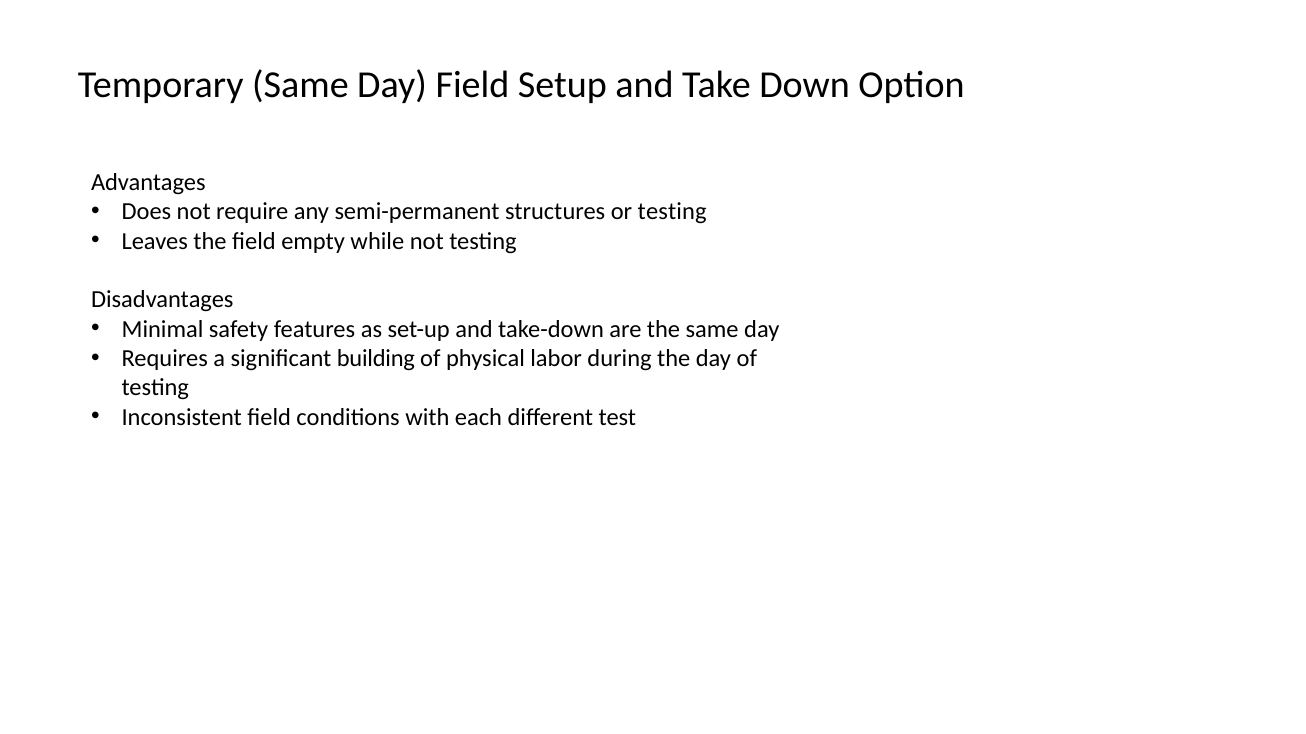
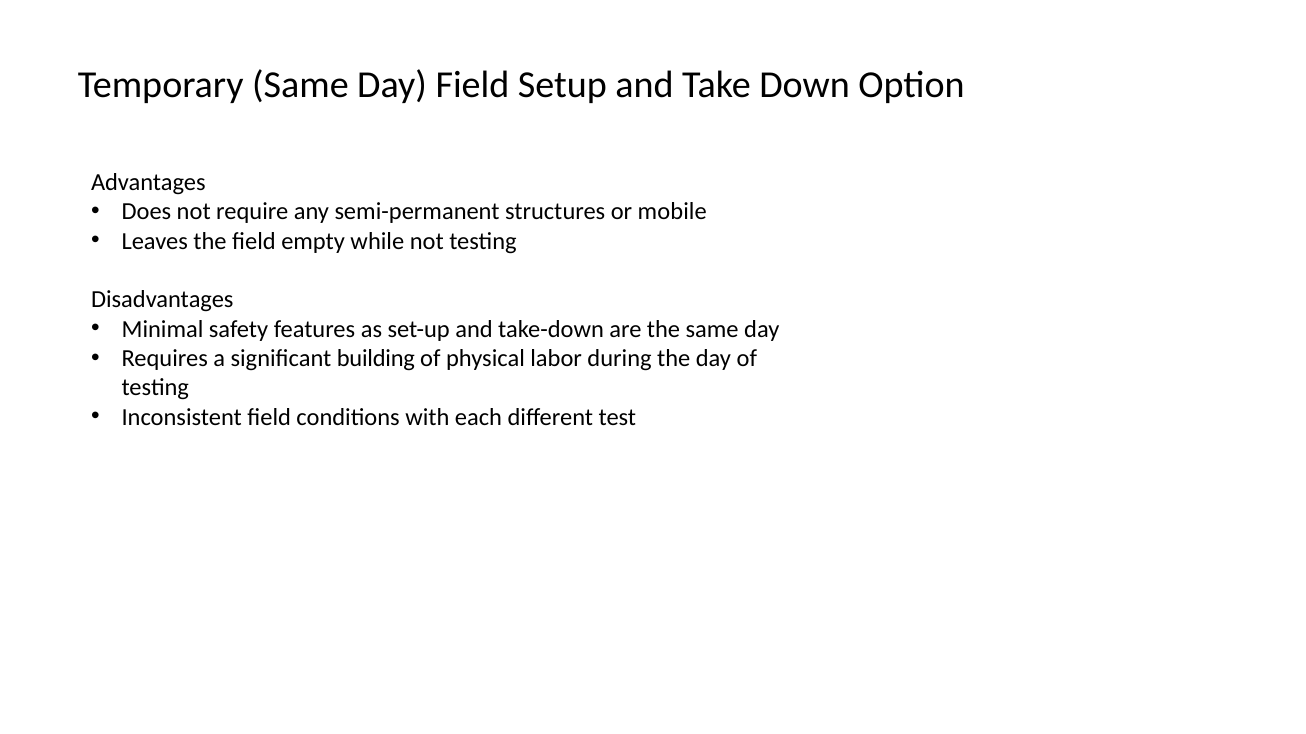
or testing: testing -> mobile (672, 212)
